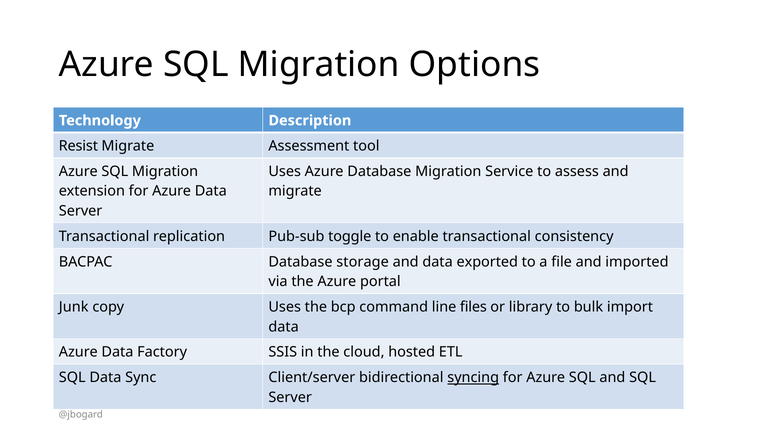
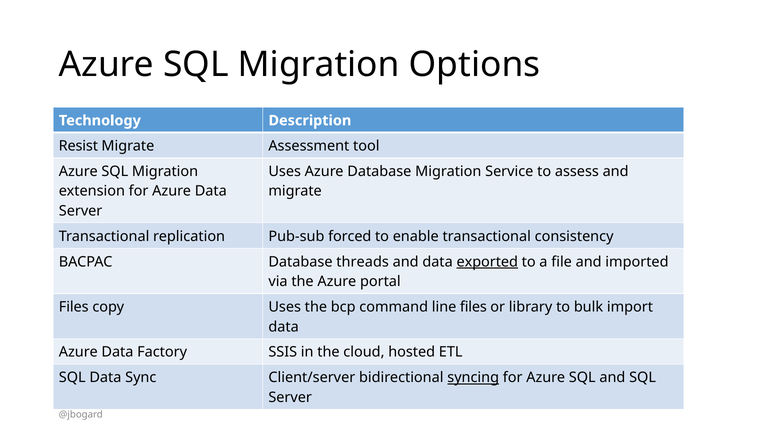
toggle: toggle -> forced (350, 237)
storage: storage -> threads (363, 262)
exported underline: none -> present (487, 262)
Junk: Junk -> Files (74, 307)
